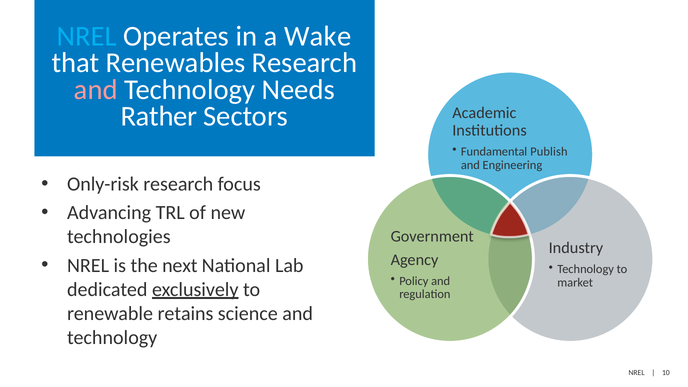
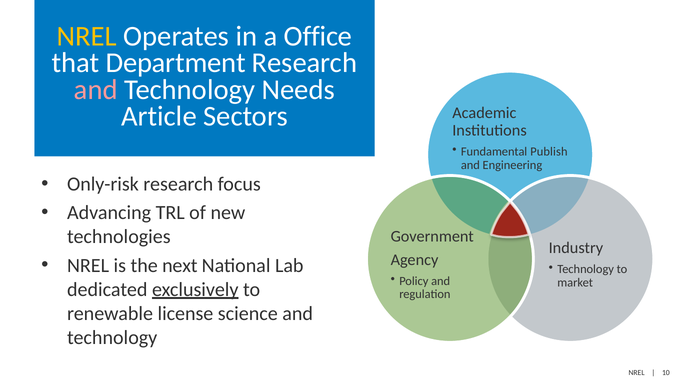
NREL colour: light blue -> yellow (87, 36)
Wake: Wake -> Office (318, 36)
Renewables: Renewables -> Department (176, 63)
Rather: Rather -> Article (159, 116)
retains: retains -> license (185, 314)
